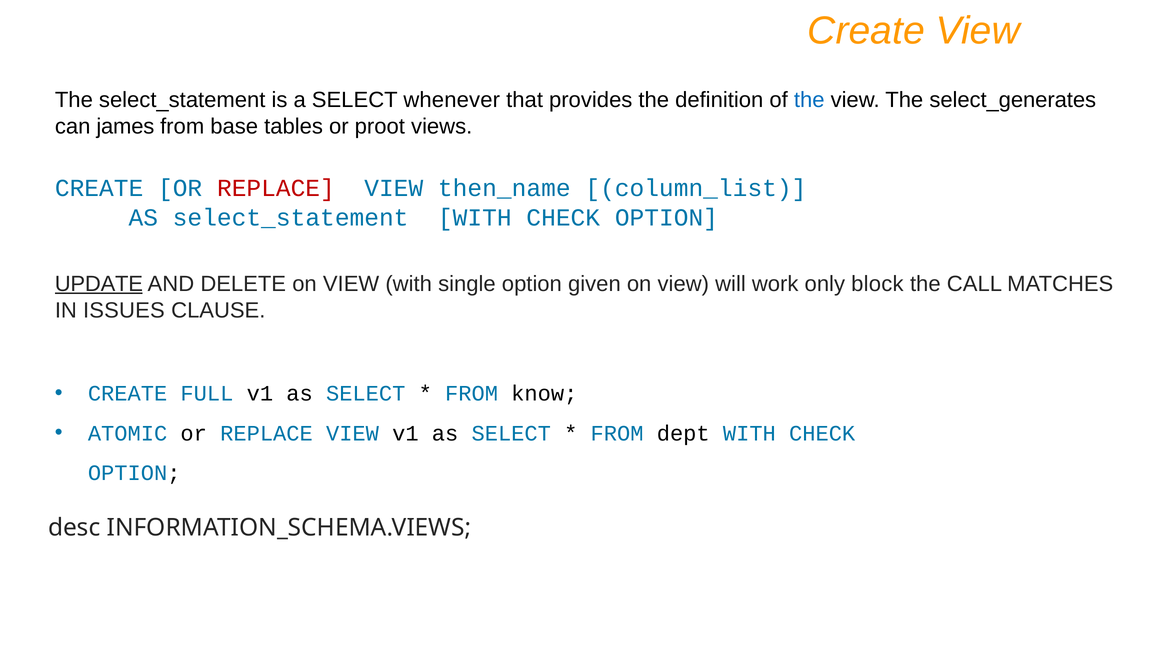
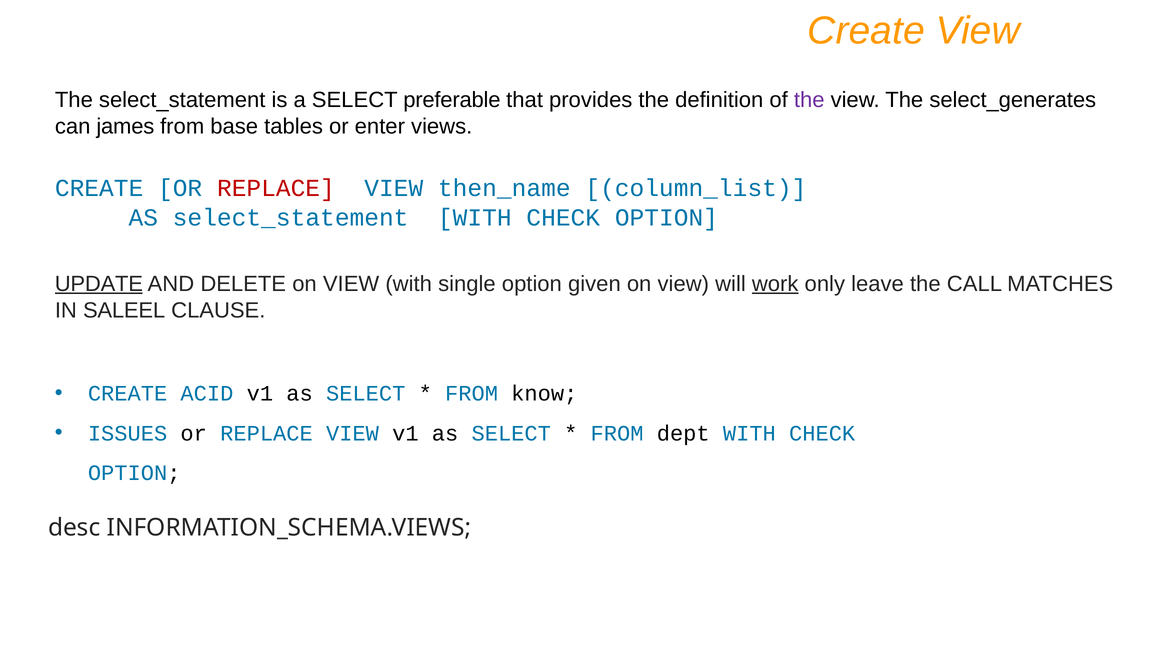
whenever: whenever -> preferable (452, 100)
the colour: blue -> purple (809, 100)
proot: proot -> enter (380, 126)
work underline: none -> present (775, 284)
block: block -> leave (877, 284)
ISSUES: ISSUES -> SALEEL (124, 311)
FULL: FULL -> ACID (207, 394)
ATOMIC: ATOMIC -> ISSUES (128, 434)
